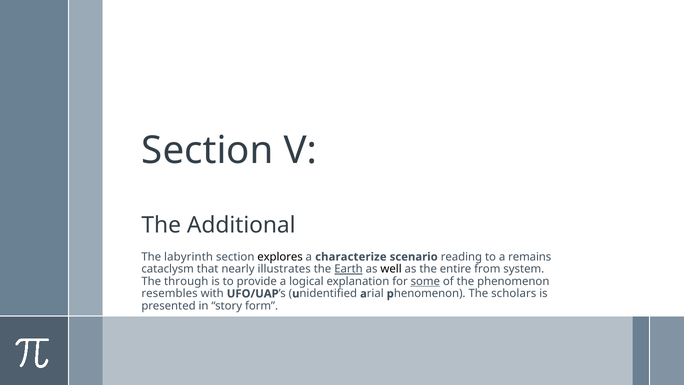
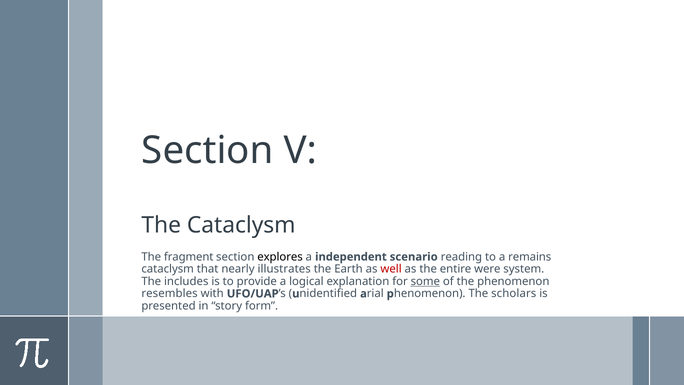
The Additional: Additional -> Cataclysm (241, 225)
labyrinth: labyrinth -> fragment (189, 257)
characterize: characterize -> independent (351, 257)
Earth underline: present -> none (349, 269)
well colour: black -> red (391, 269)
from: from -> were (487, 269)
through: through -> includes (186, 281)
